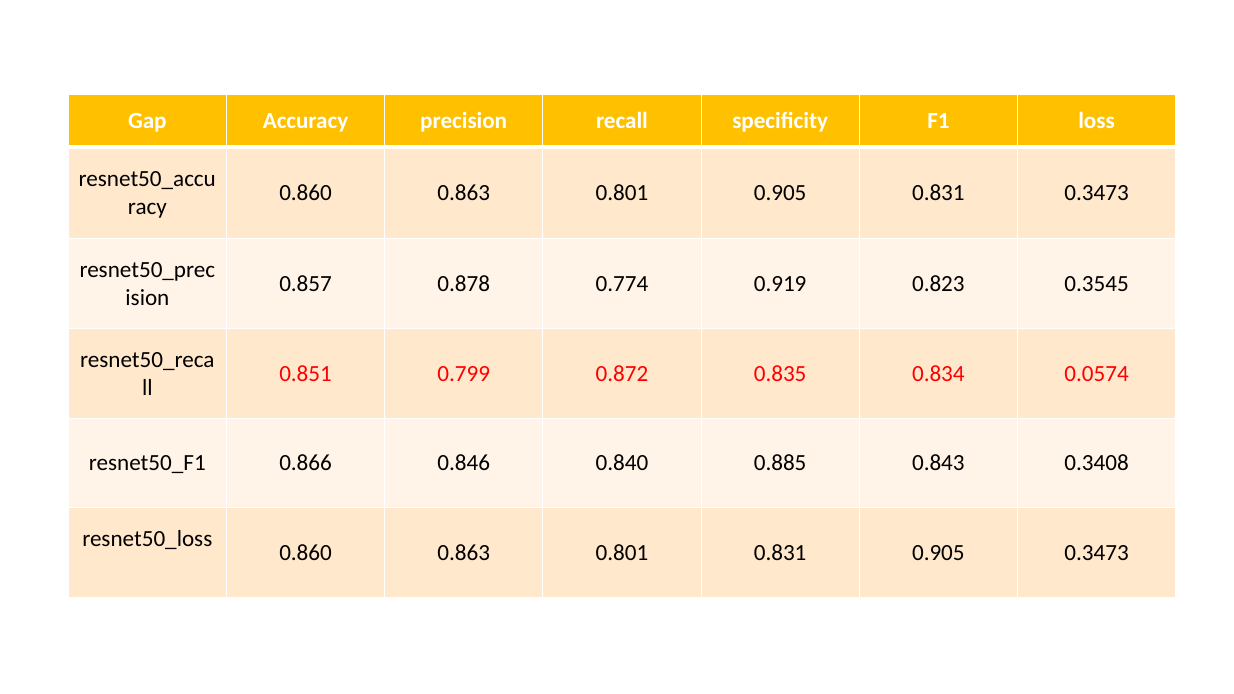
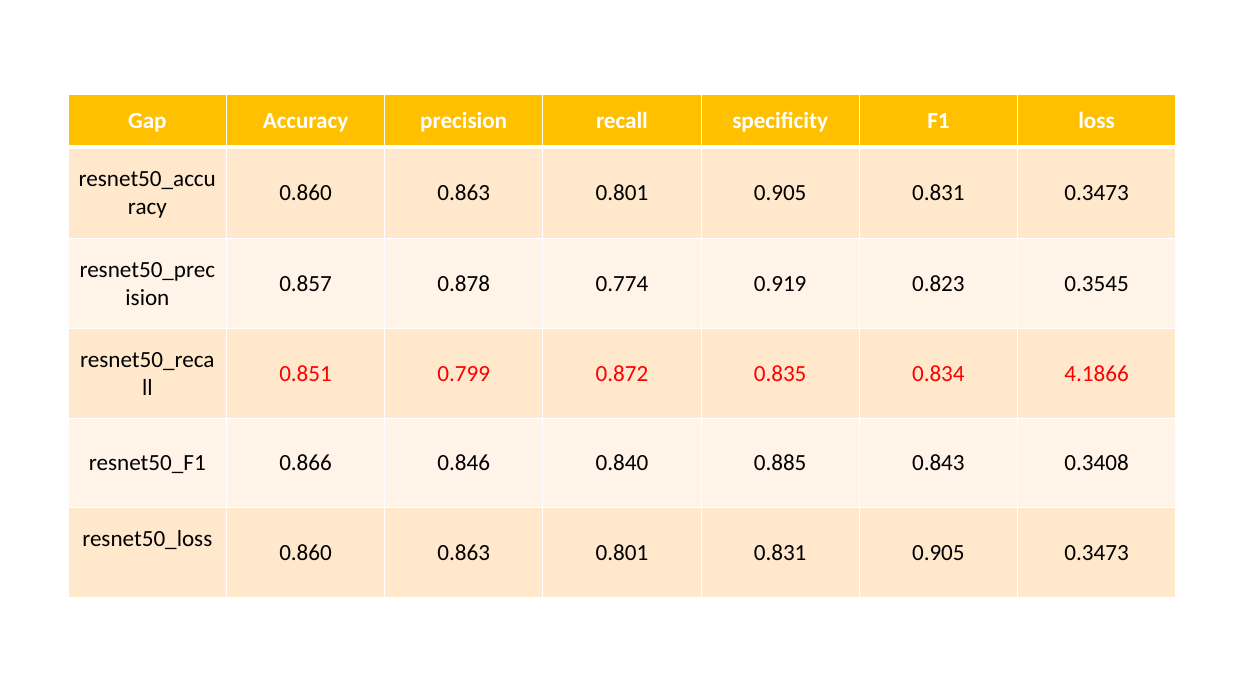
0.0574: 0.0574 -> 4.1866 (1097, 374)
